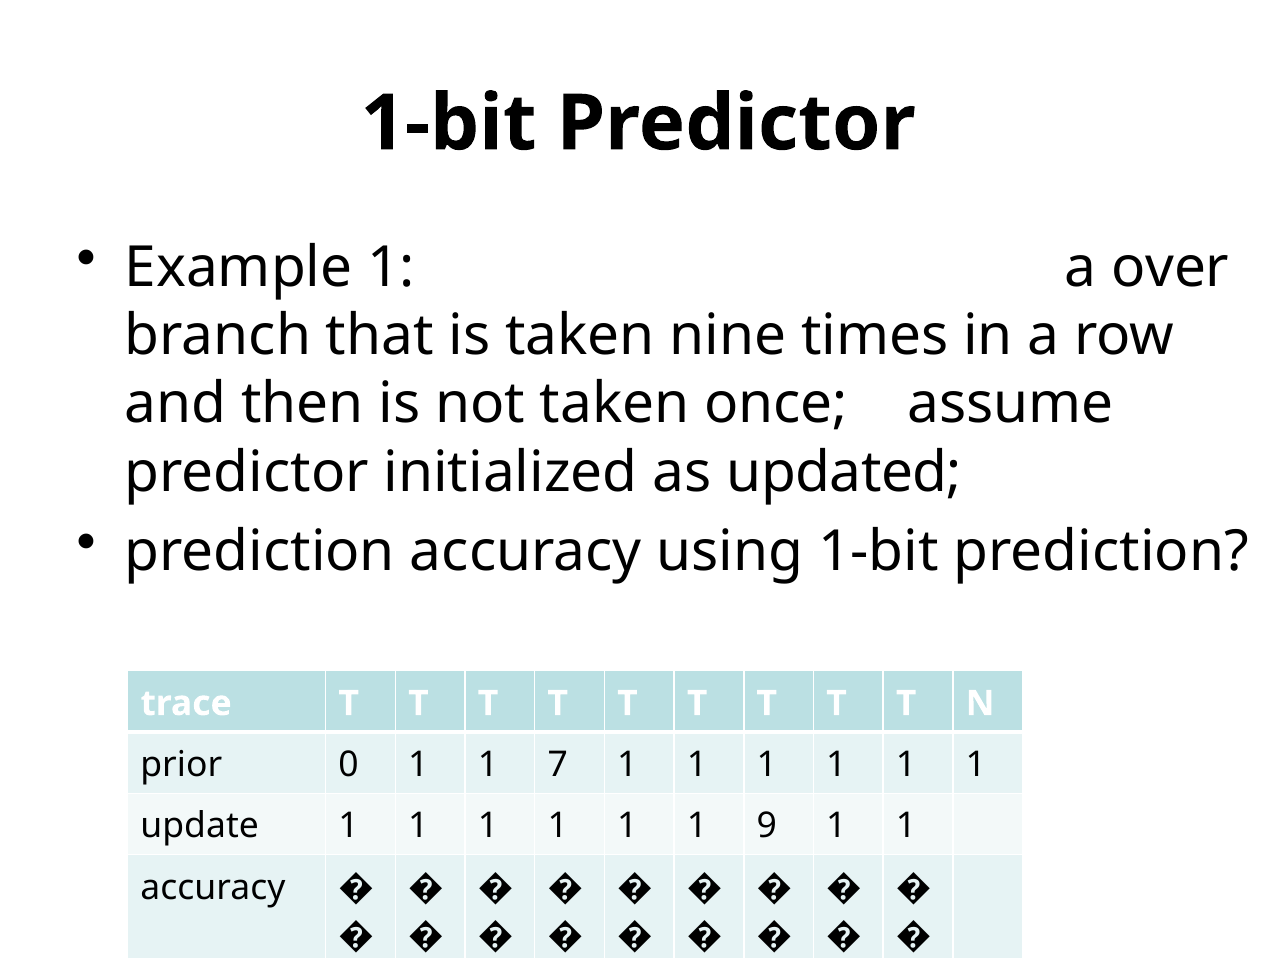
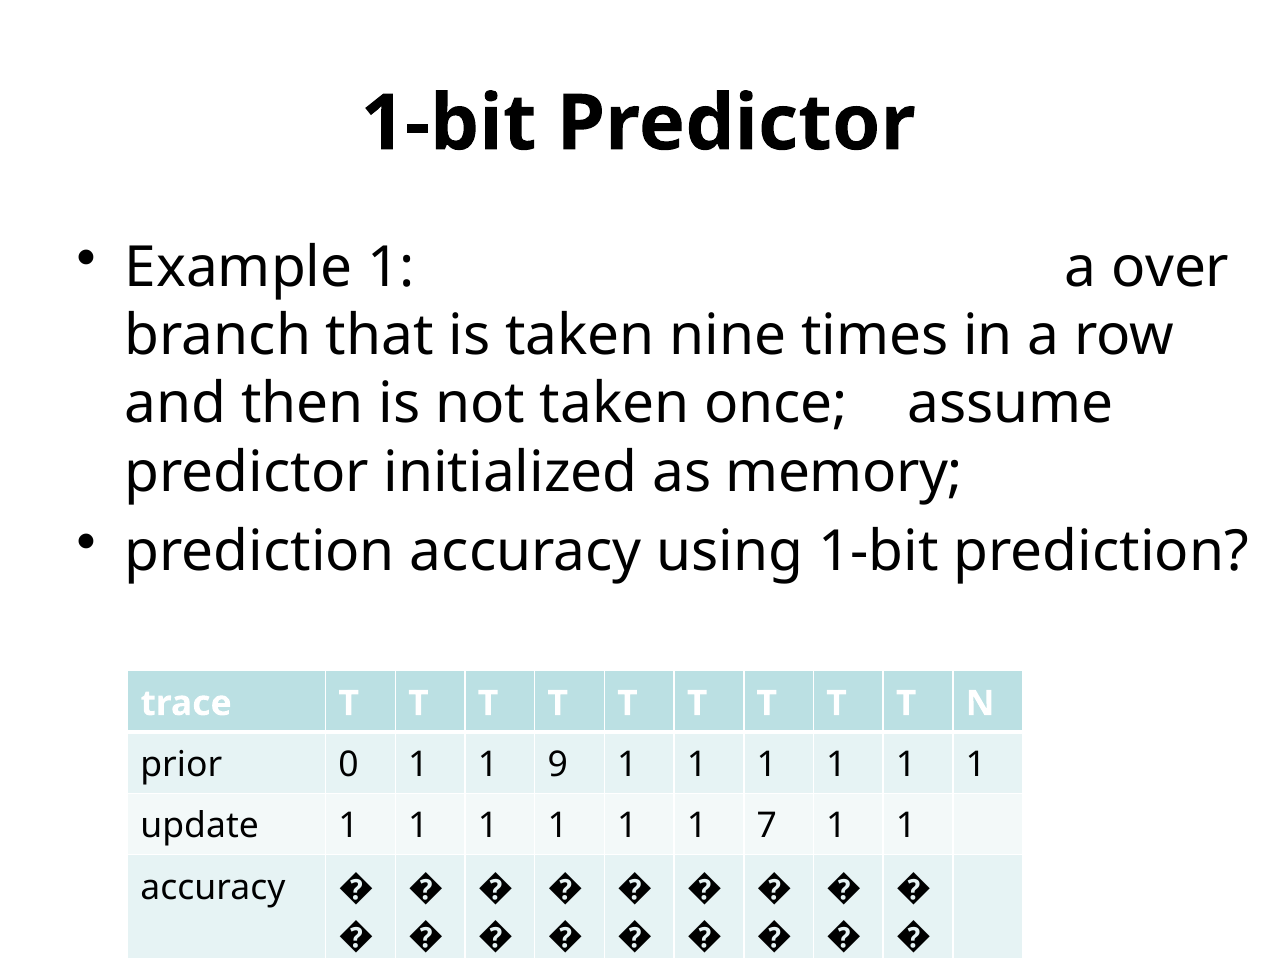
updated: updated -> memory (844, 472)
7: 7 -> 9 (558, 765)
9: 9 -> 7 (767, 826)
